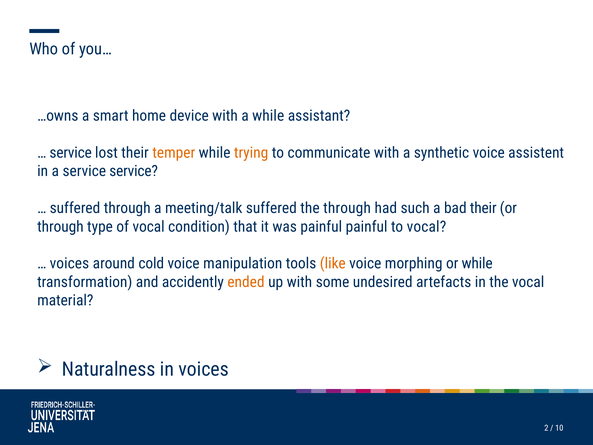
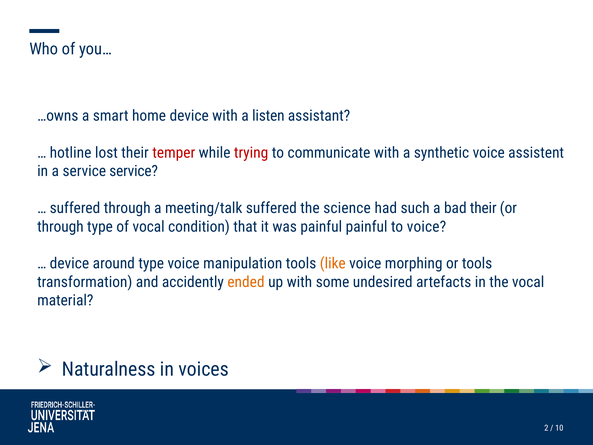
a while: while -> listen (268, 116)
service: service -> hotline (71, 153)
temper colour: orange -> red (174, 153)
trying colour: orange -> red (251, 153)
the through: through -> science (347, 208)
to vocal: vocal -> voice (426, 227)
voices: voices -> device (69, 263)
around cold: cold -> type (151, 263)
or while: while -> tools (477, 263)
